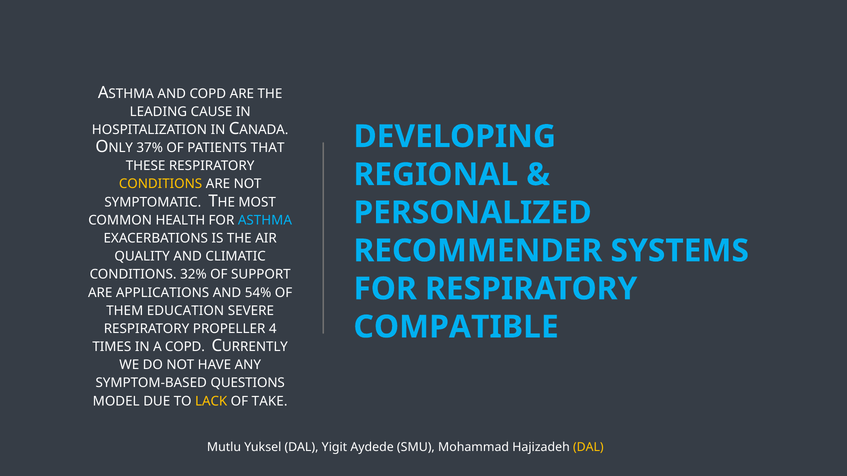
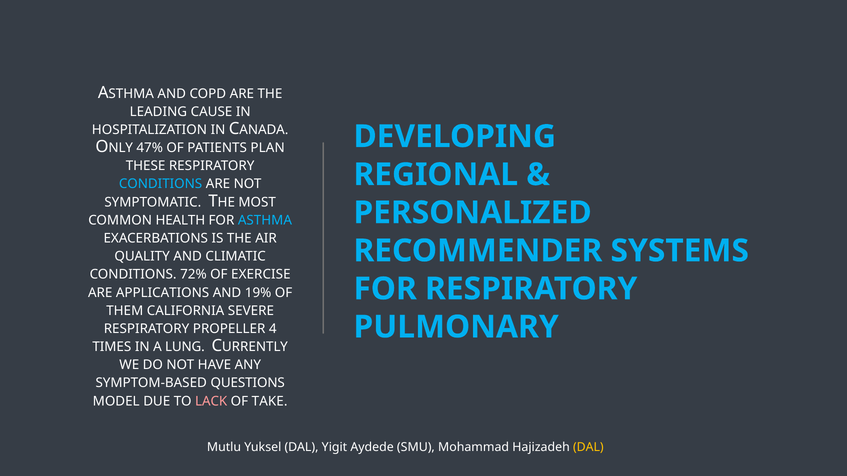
37%: 37% -> 47% (150, 148)
THAT: THAT -> PLAN (268, 148)
CONDITIONS colour: yellow -> light blue (161, 184)
32%: 32% -> 72% (193, 275)
SUPPORT: SUPPORT -> EXERCISE (261, 275)
54%: 54% -> 19% (258, 293)
EDUCATION: EDUCATION -> CALIFORNIA (186, 311)
COMPATIBLE: COMPATIBLE -> PULMONARY (456, 327)
A COPD: COPD -> LUNG (185, 347)
LACK colour: yellow -> pink (211, 402)
